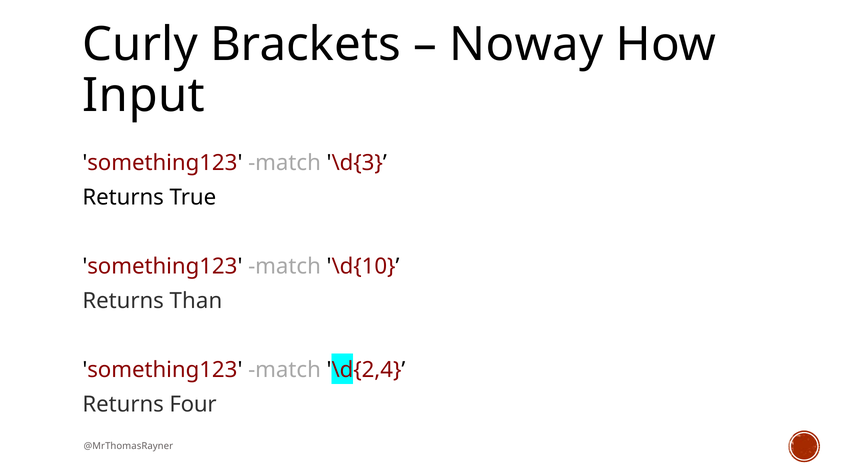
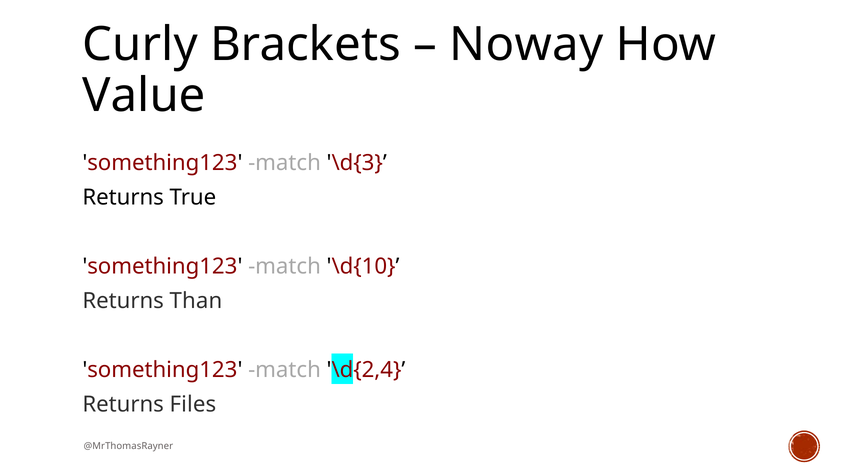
Input: Input -> Value (144, 96)
Four: Four -> Files (193, 405)
